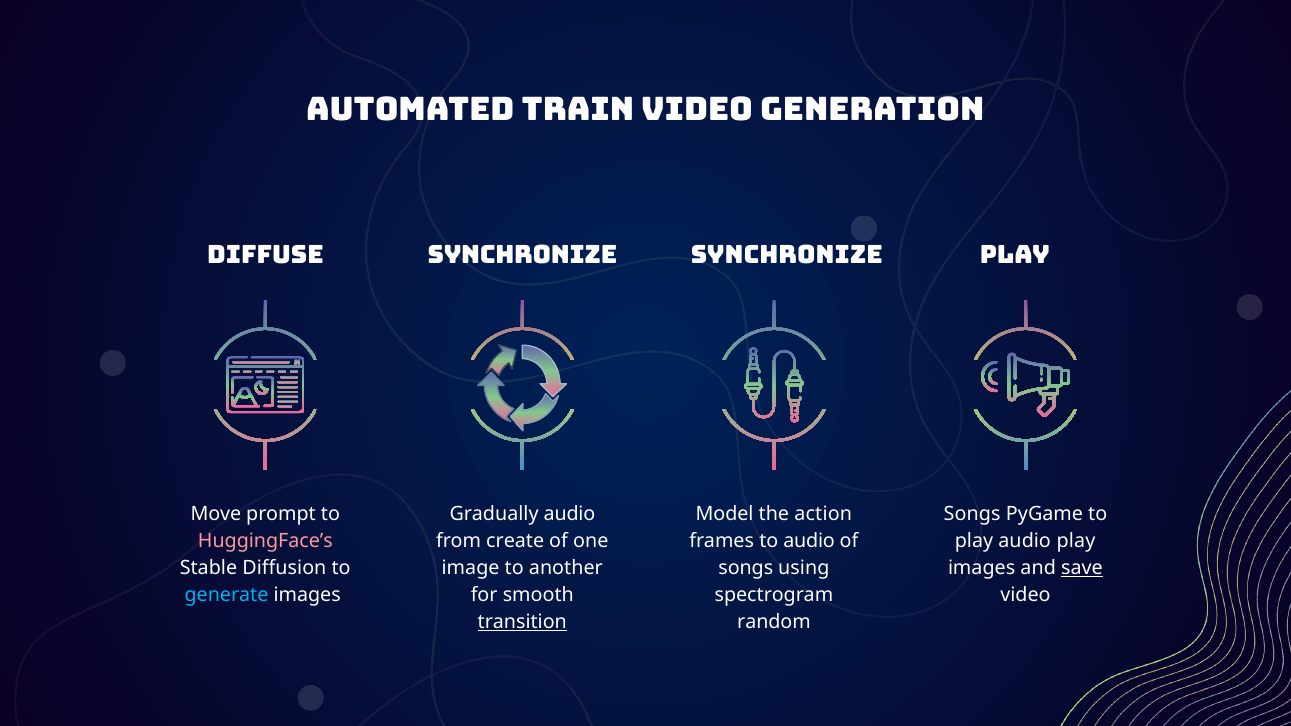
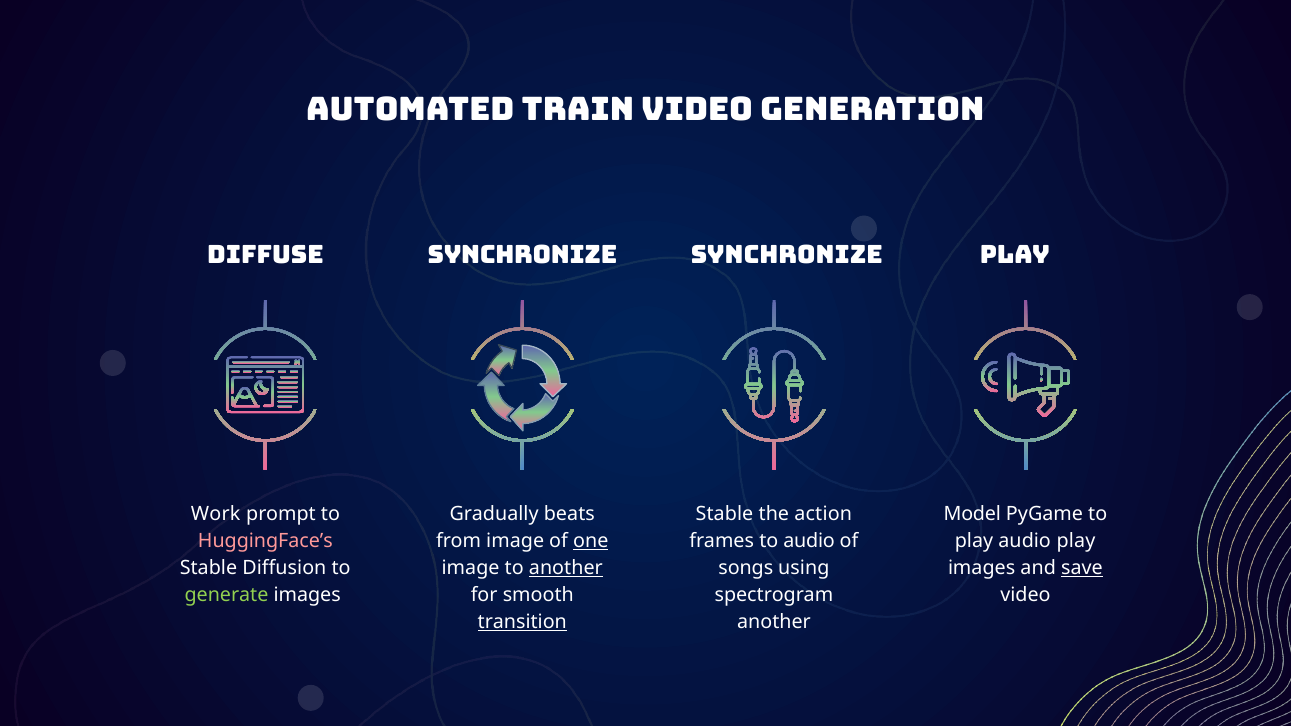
Move: Move -> Work (216, 514)
Gradually audio: audio -> beats (569, 514)
Model: Model -> Stable (725, 514)
Songs: Songs -> Model (972, 514)
from create: create -> image (515, 541)
one underline: none -> present (591, 541)
another underline: none -> present (566, 568)
generate colour: light blue -> light green (227, 595)
random: random -> another (774, 622)
